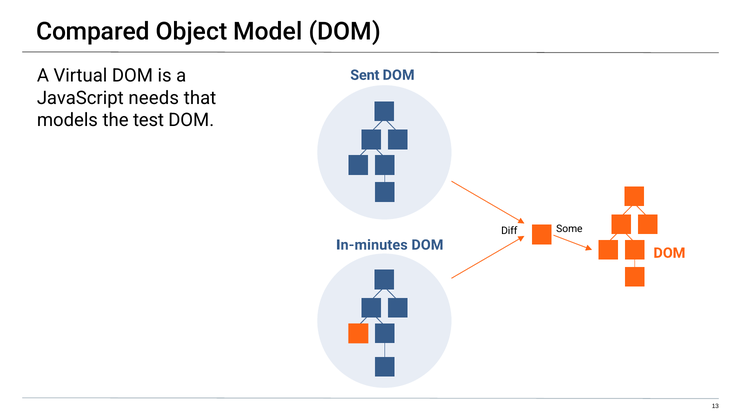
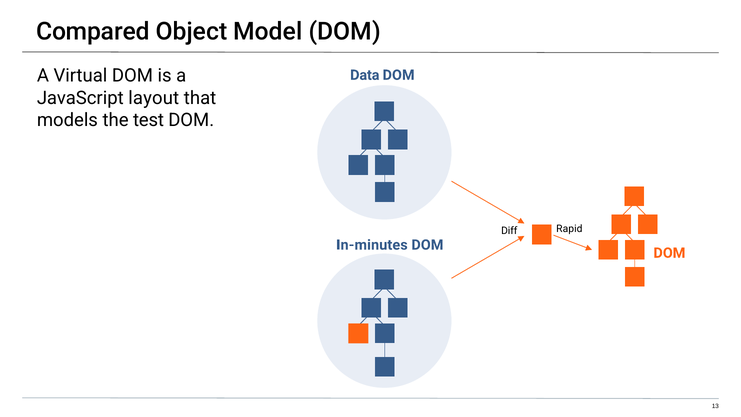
Sent: Sent -> Data (365, 75)
needs: needs -> layout (154, 98)
Some: Some -> Rapid (569, 229)
